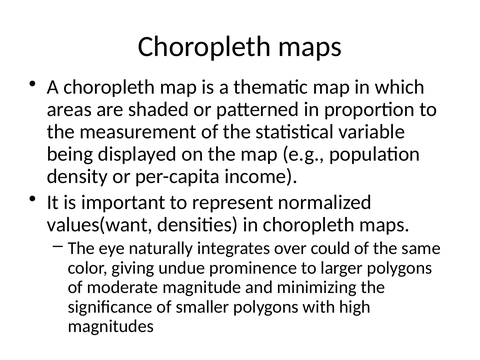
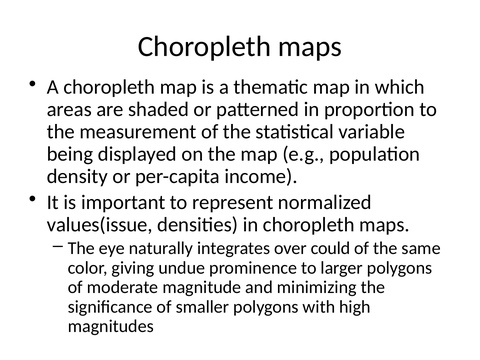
values(want: values(want -> values(issue (100, 225)
